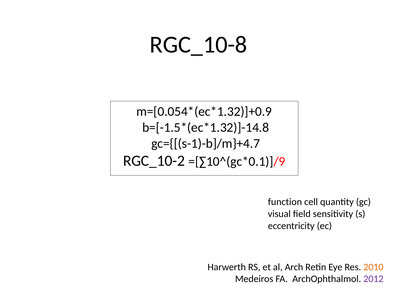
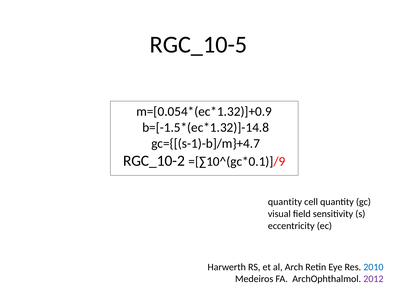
RGC_10-8: RGC_10-8 -> RGC_10-5 (198, 44)
function: function -> quantity (285, 202)
2010 colour: orange -> blue (373, 267)
